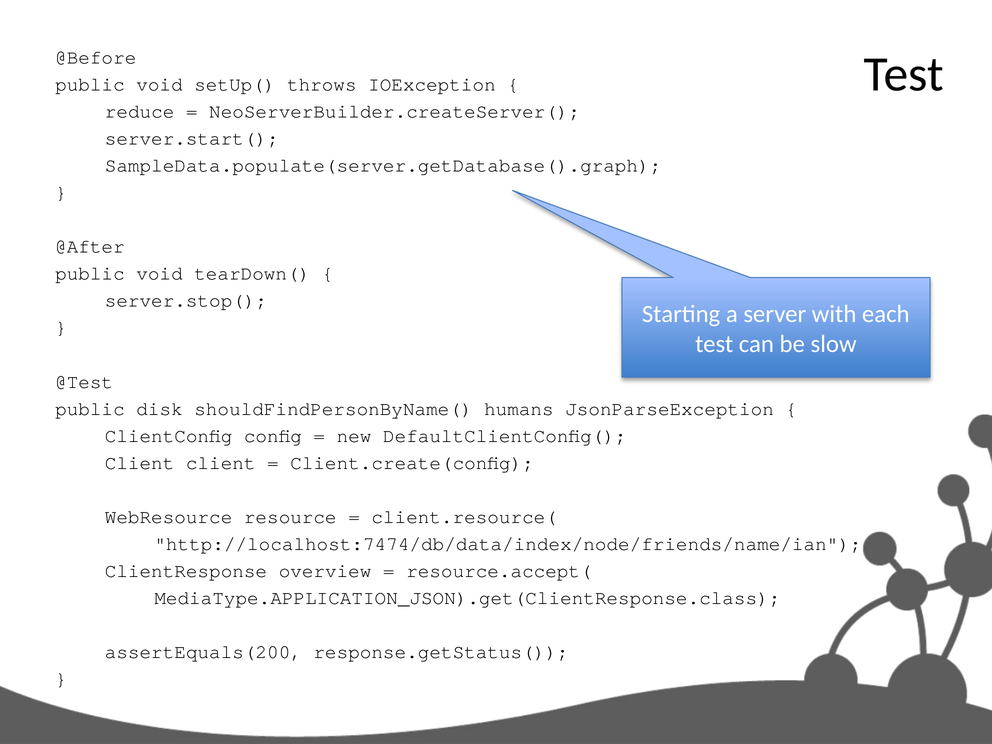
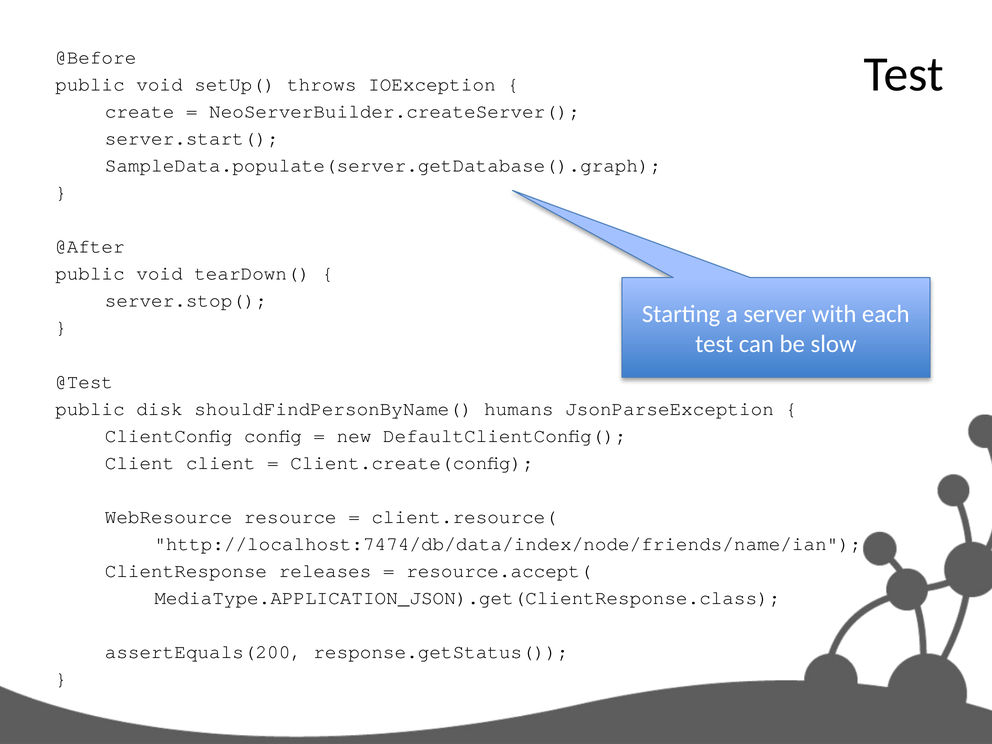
reduce: reduce -> create (140, 111)
overview: overview -> releases (325, 571)
